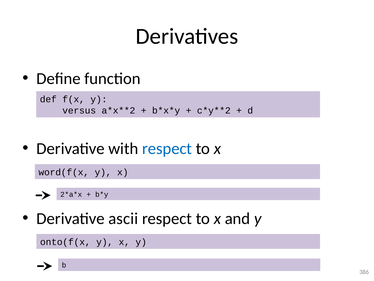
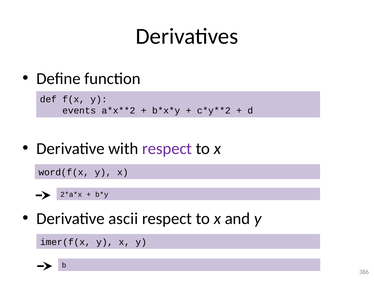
versus: versus -> events (79, 110)
respect colour: blue -> purple (167, 148)
onto(f(x: onto(f(x -> imer(f(x (65, 242)
